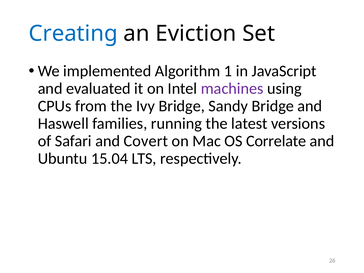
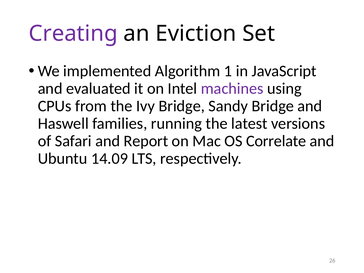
Creating colour: blue -> purple (73, 33)
Covert: Covert -> Report (146, 141)
15.04: 15.04 -> 14.09 (110, 158)
